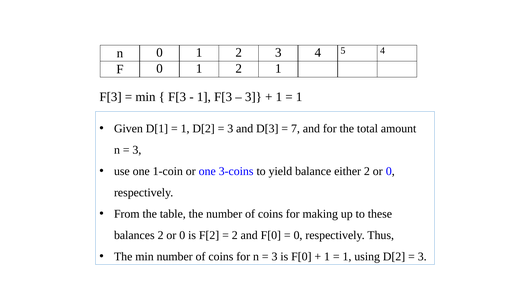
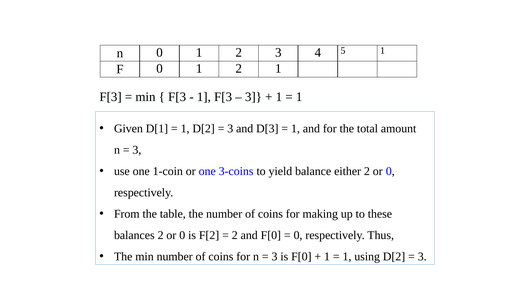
5 4: 4 -> 1 (383, 51)
7: 7 -> 1 (295, 128)
